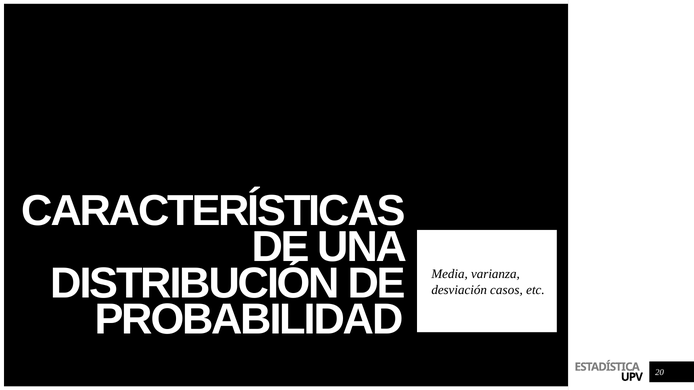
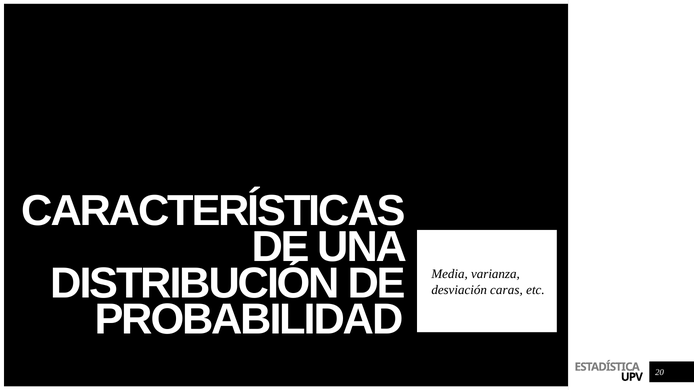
casos: casos -> caras (506, 290)
